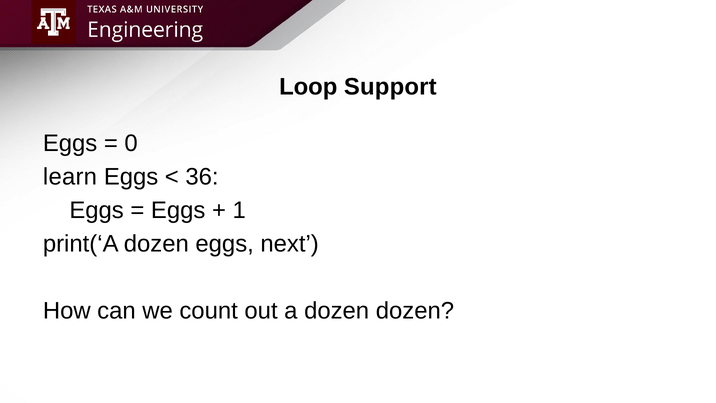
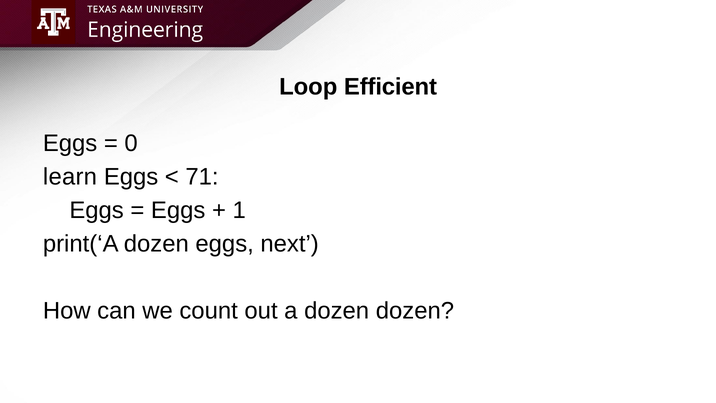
Support: Support -> Efficient (390, 87)
36: 36 -> 71 (202, 177)
